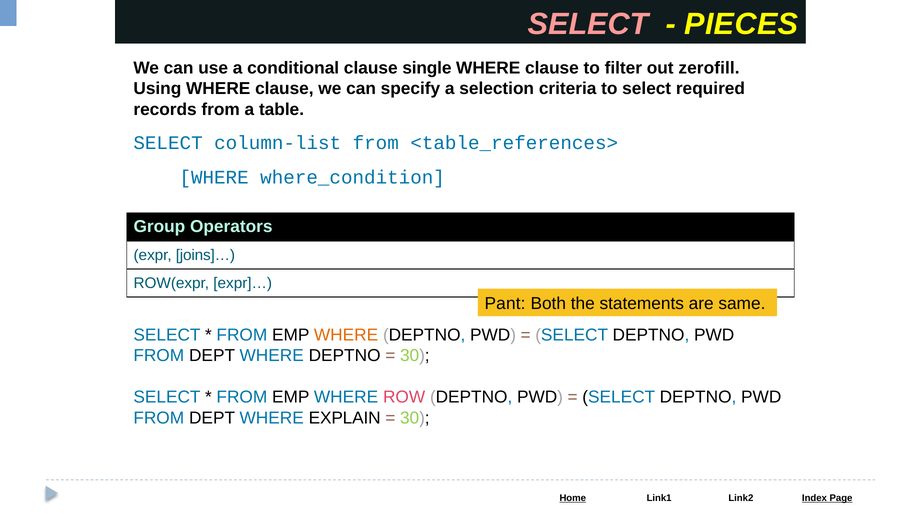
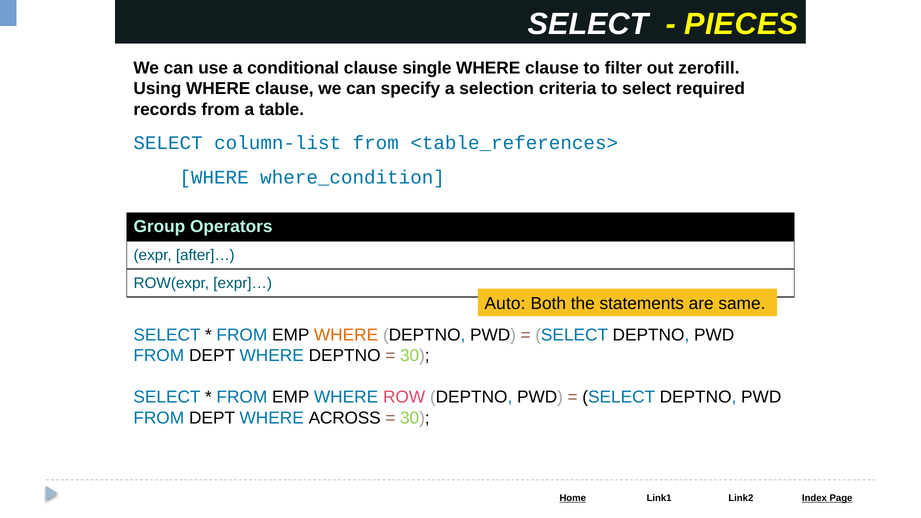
SELECT colour: pink -> white (588, 24)
joins]…: joins]… -> after]… (205, 255)
Pant: Pant -> Auto (505, 304)
EXPLAIN: EXPLAIN -> ACROSS (345, 418)
